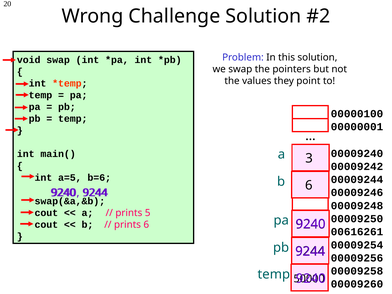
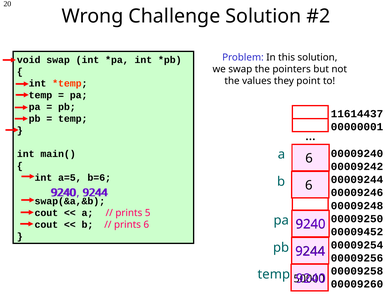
00000100: 00000100 -> 11614437 (357, 114)
a 3: 3 -> 6 (309, 158)
00616261: 00616261 -> 00009452 (357, 232)
